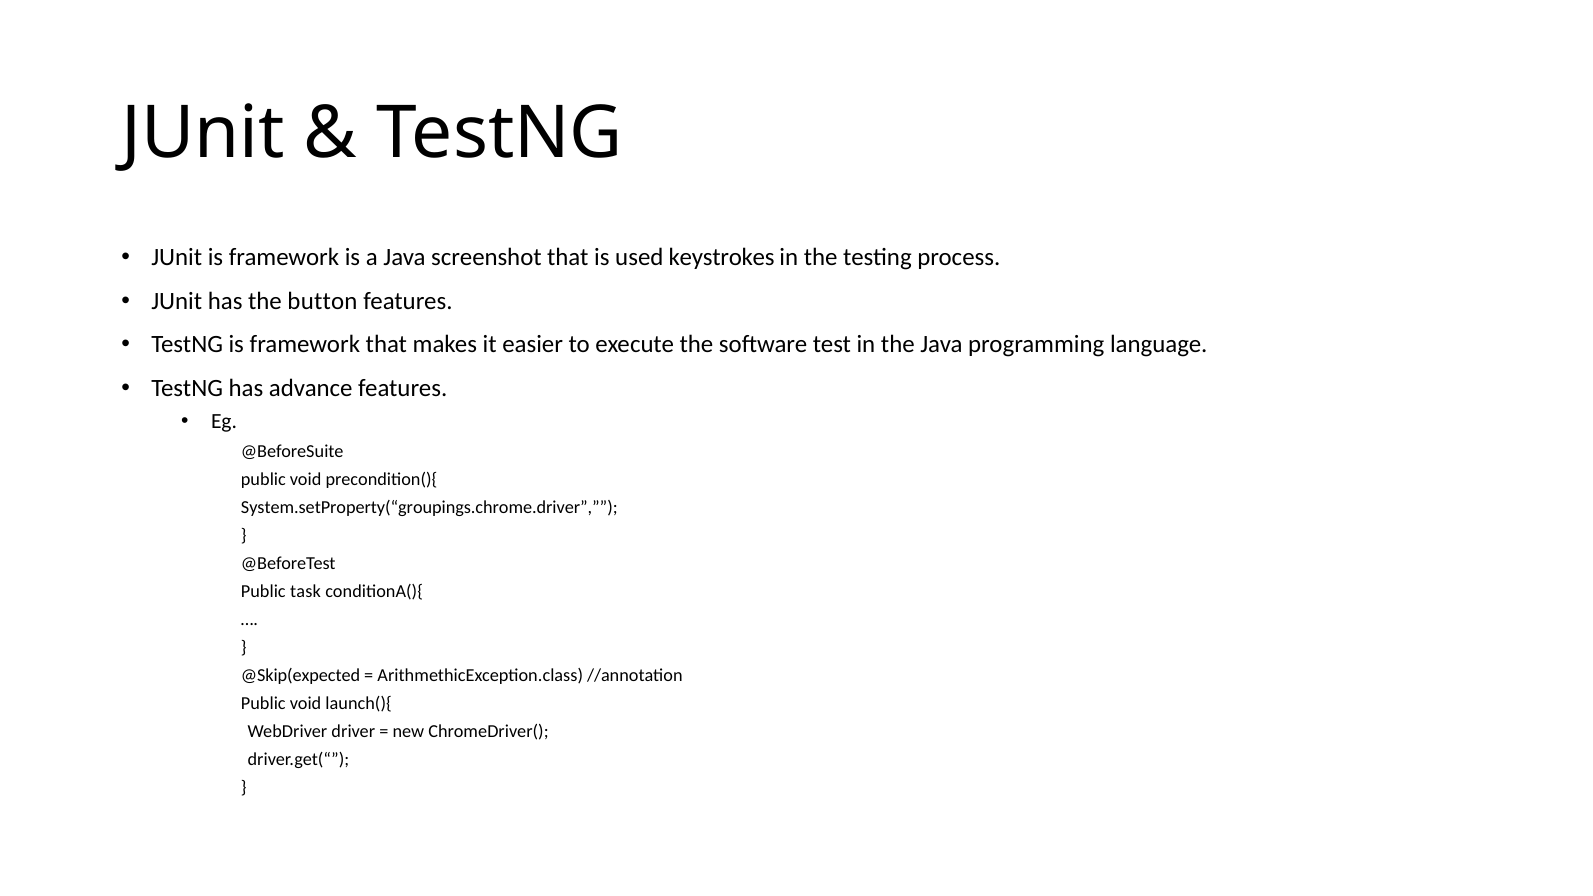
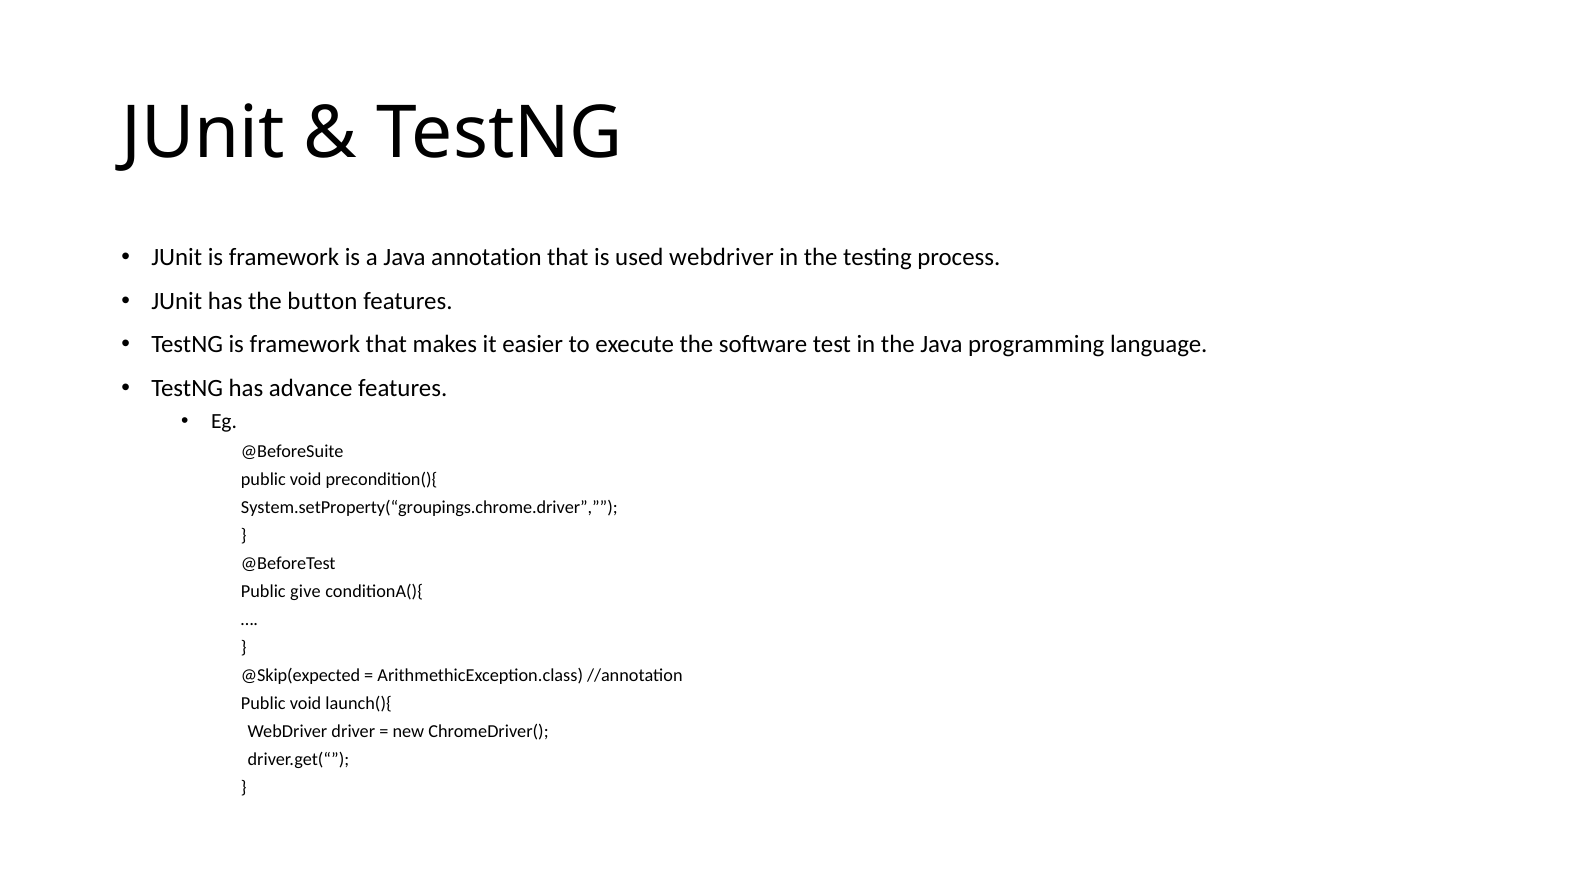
screenshot: screenshot -> annotation (486, 258)
used keystrokes: keystrokes -> webdriver (721, 258)
task: task -> give (305, 592)
